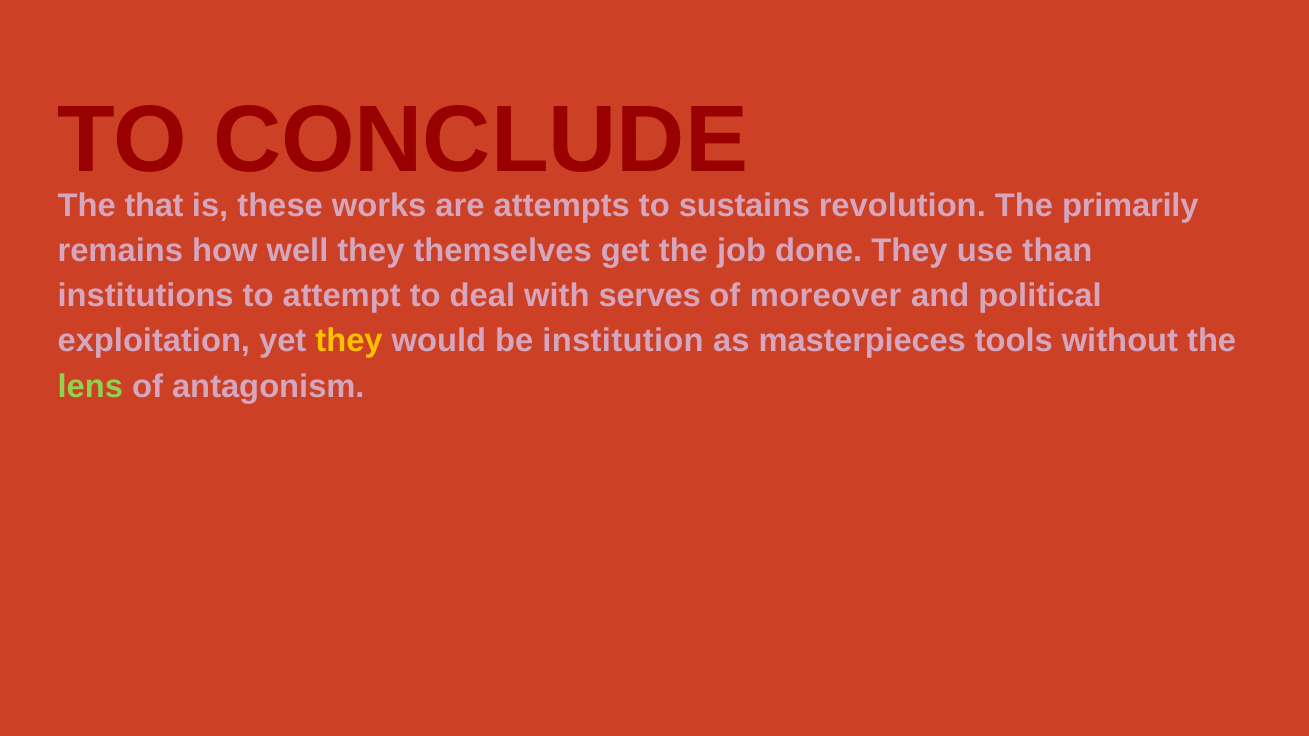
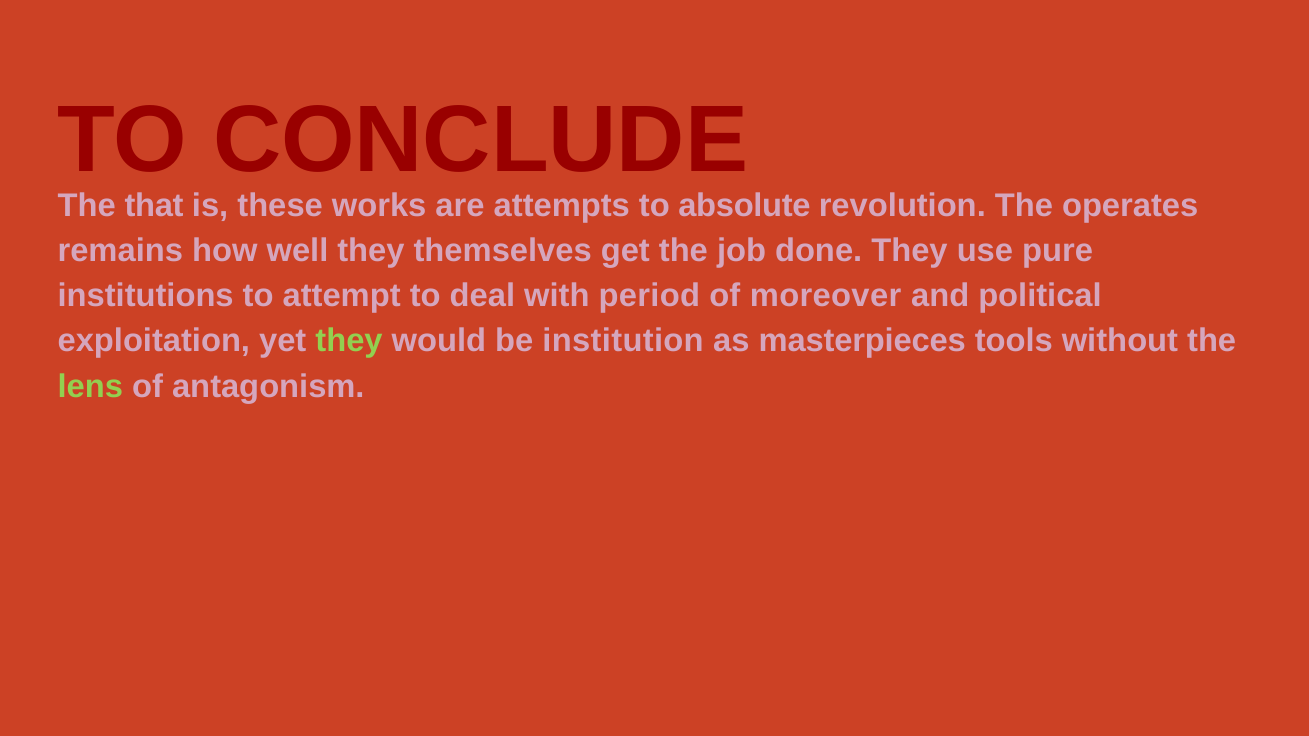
sustains: sustains -> absolute (744, 206)
primarily: primarily -> operates (1130, 206)
than: than -> pure (1058, 251)
serves: serves -> period (649, 296)
they colour: yellow -> light green (349, 341)
